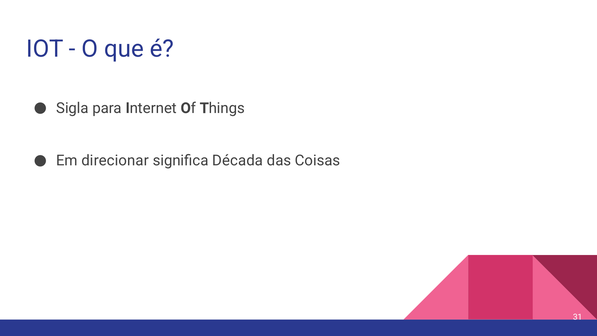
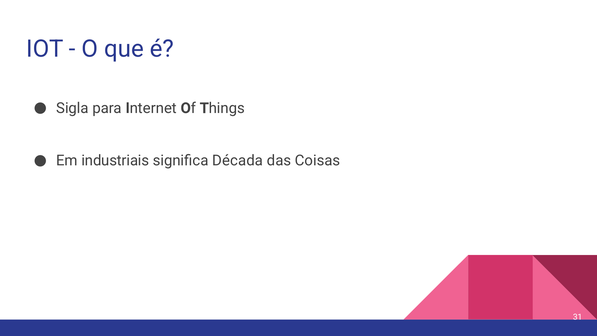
direcionar: direcionar -> industriais (115, 161)
